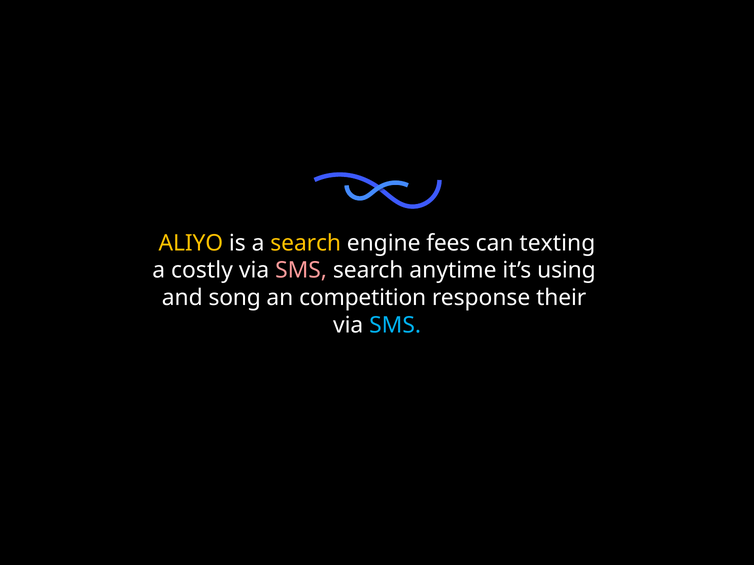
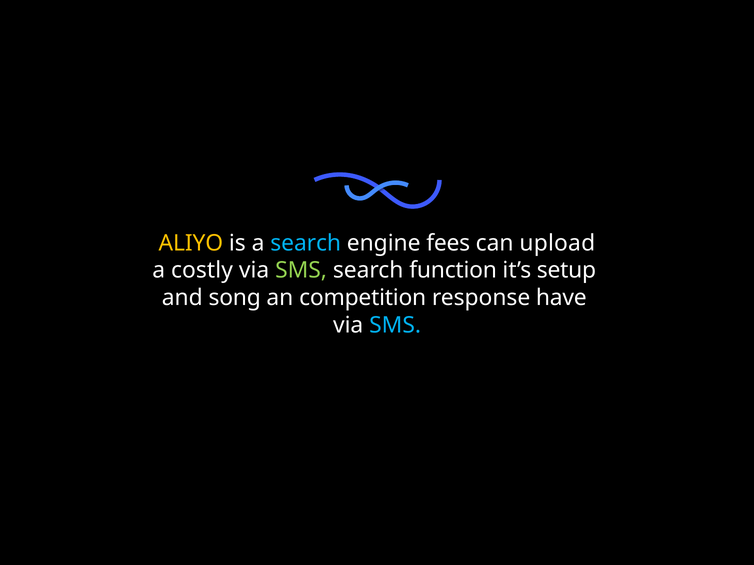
search colour: yellow -> light blue (306, 243)
texting: texting -> upload (557, 243)
SMS colour: pink -> light green (301, 271)
anytime: anytime -> function (453, 271)
using: using -> setup (566, 271)
their: their -> have (561, 298)
